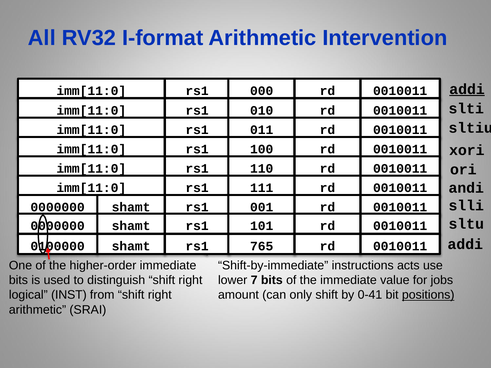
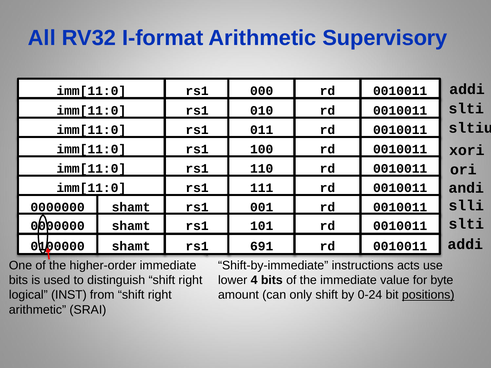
Intervention: Intervention -> Supervisory (385, 38)
addi underline: present -> none (467, 89)
sltu: sltu -> slti (466, 224)
765: 765 -> 691 (262, 246)
7: 7 -> 4 (254, 280)
jobs: jobs -> byte (442, 280)
0-41: 0-41 -> 0-24 (370, 295)
